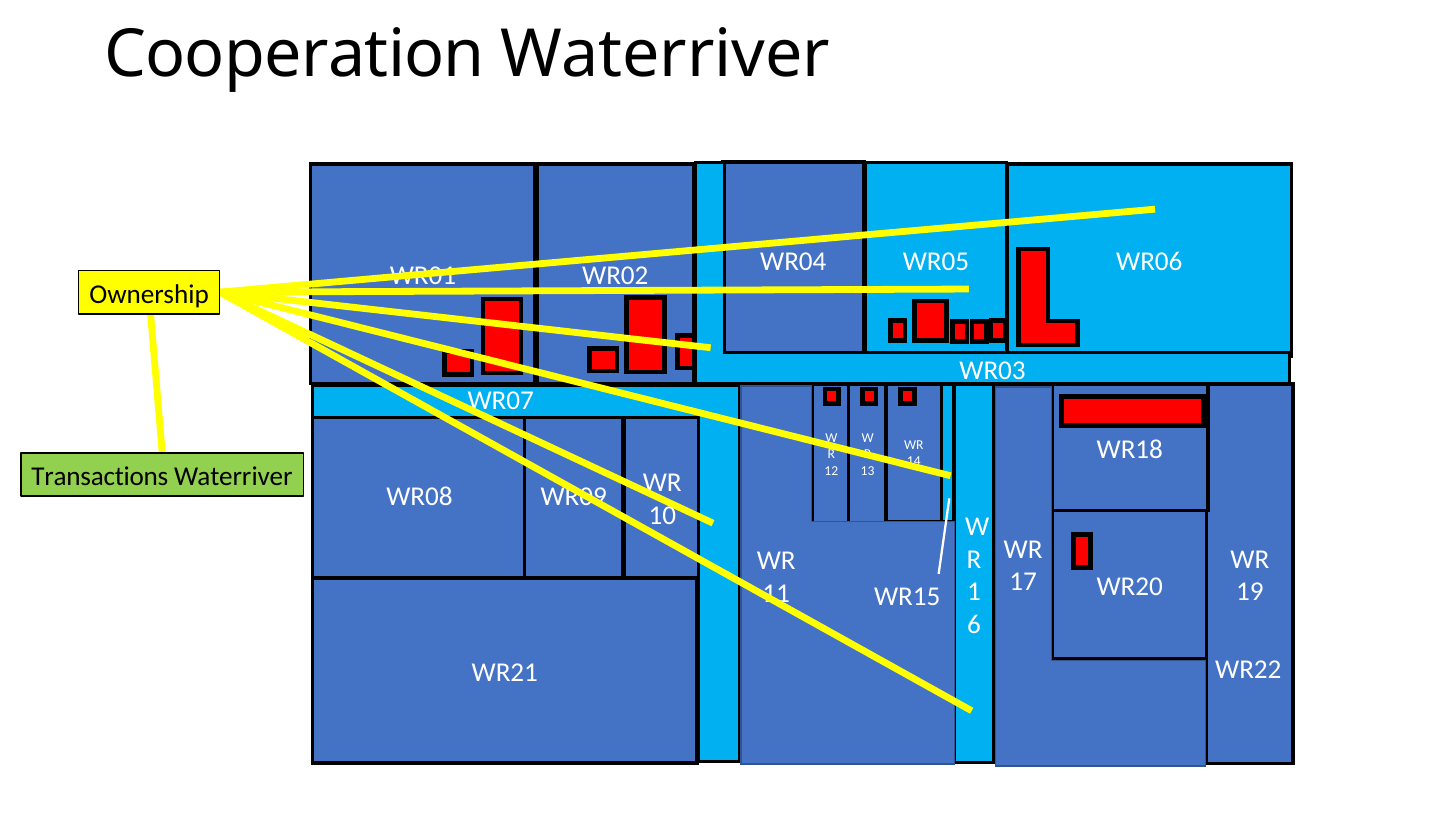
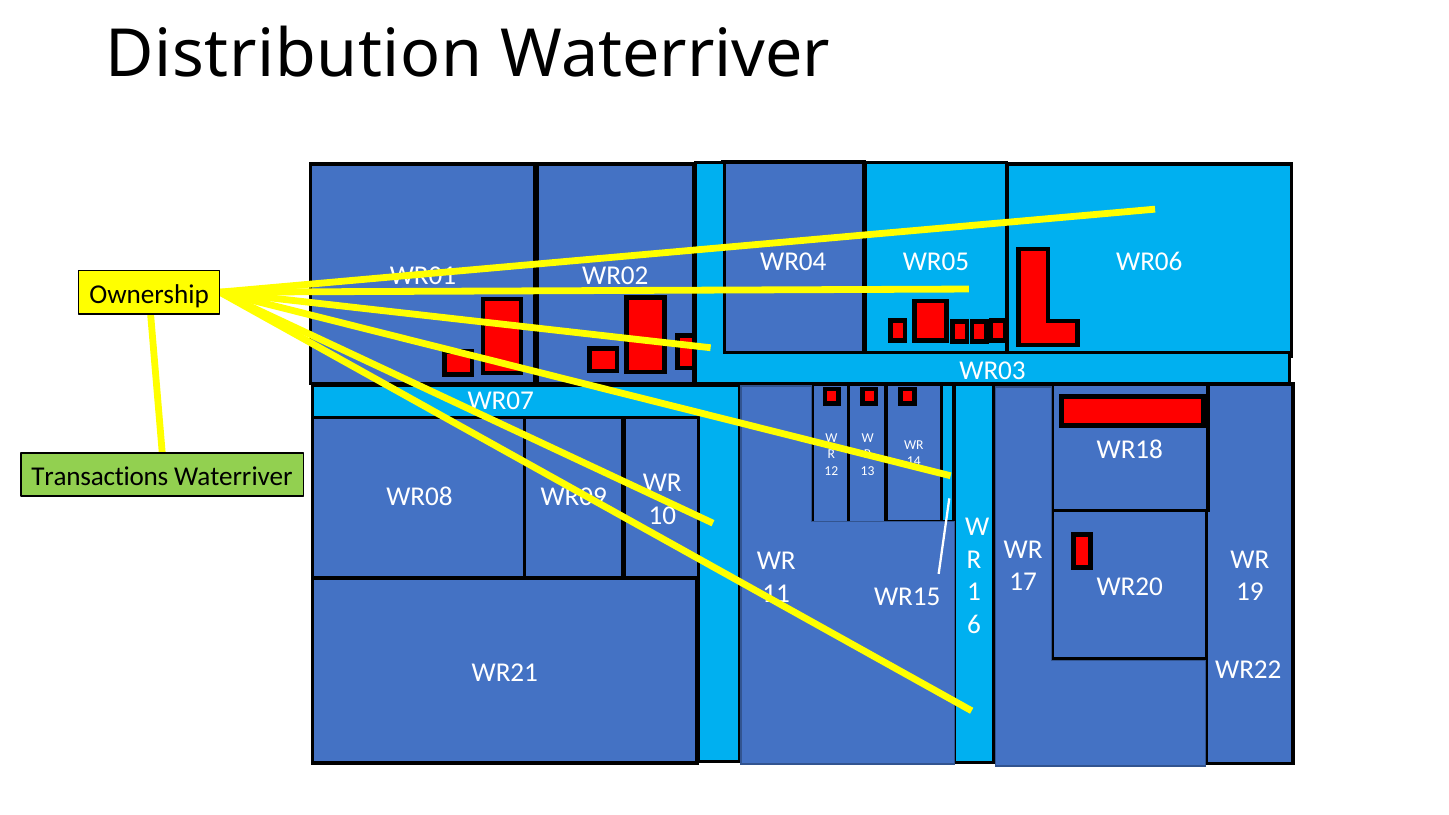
Cooperation: Cooperation -> Distribution (294, 55)
